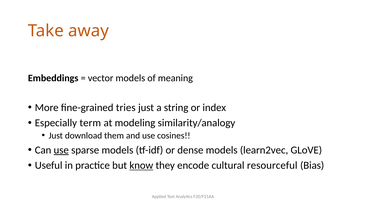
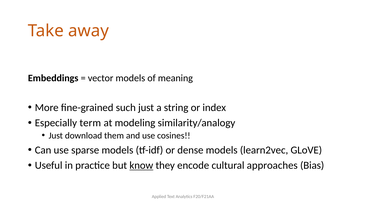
tries: tries -> such (126, 108)
use underline: present -> none (61, 150)
resourceful: resourceful -> approaches (272, 166)
